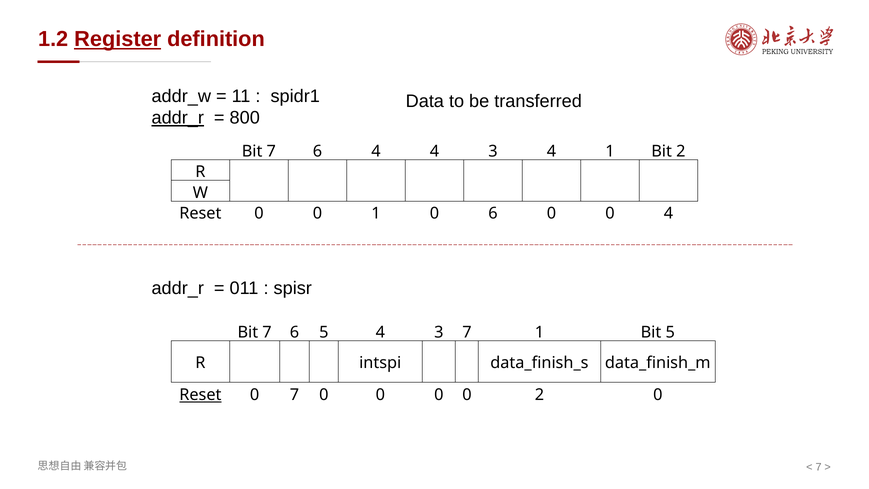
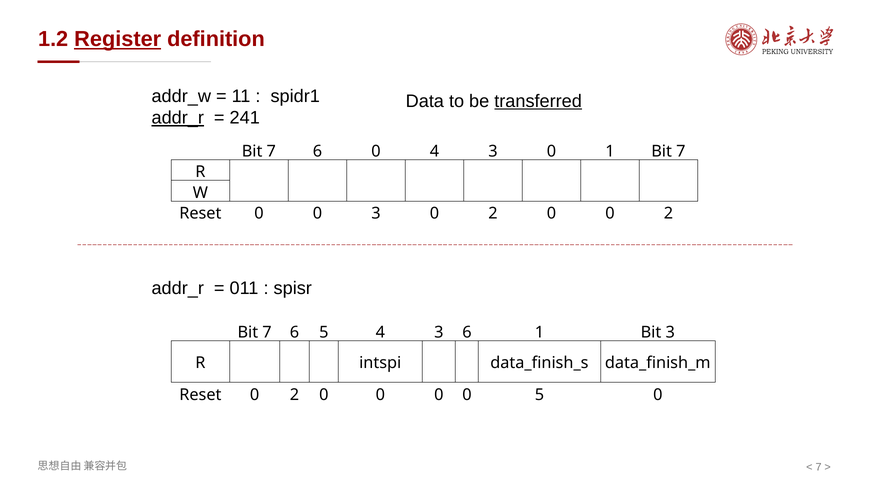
transferred underline: none -> present (538, 101)
800: 800 -> 241 (245, 118)
6 4: 4 -> 0 (376, 151)
4 3 4: 4 -> 0 (551, 151)
1 Bit 2: 2 -> 7 (681, 151)
0 1: 1 -> 3 (376, 214)
6: 6 -> 2 (493, 214)
0 0 4: 4 -> 2 (668, 214)
3 7: 7 -> 6 (467, 332)
Bit 5: 5 -> 3 (670, 332)
Reset underline: present -> none (200, 395)
7: 7 -> 2 (295, 395)
0 2: 2 -> 5 (540, 395)
